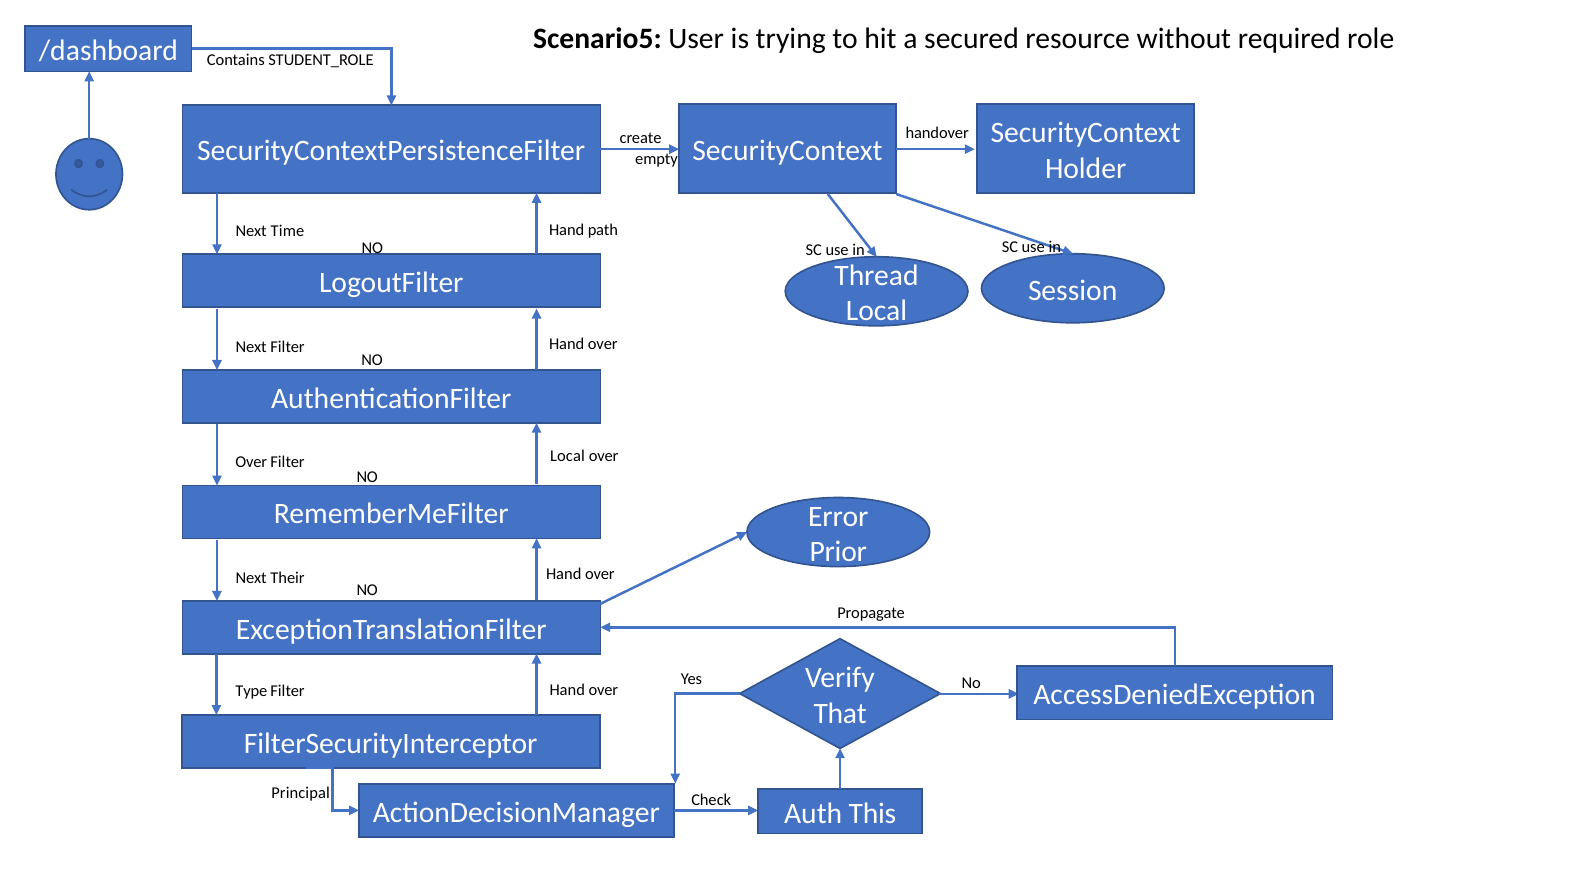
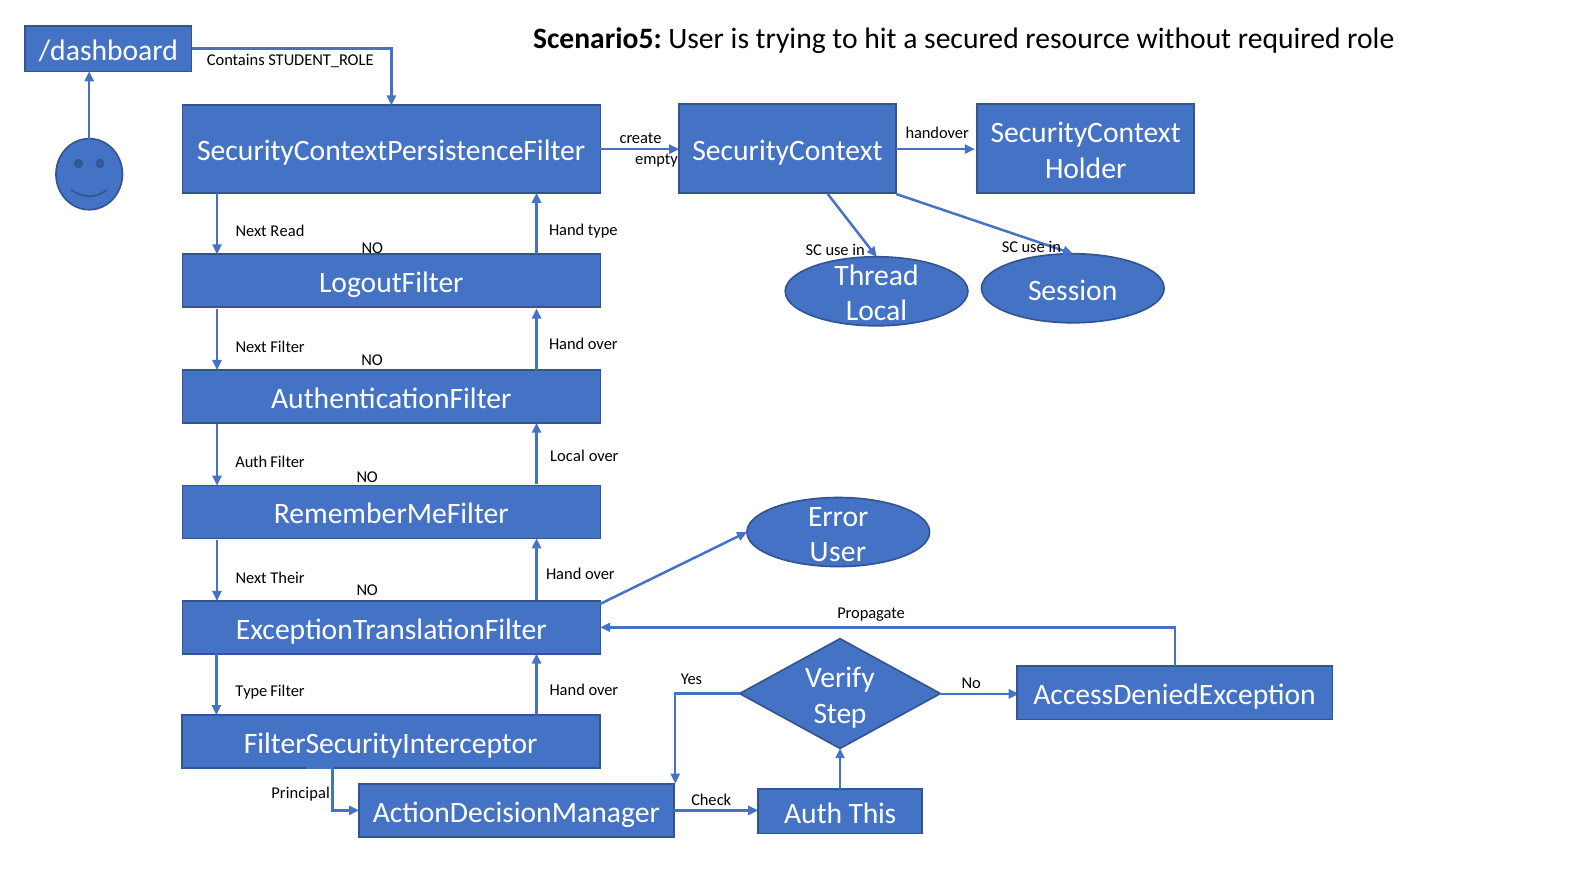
Hand path: path -> type (603, 230)
Time: Time -> Read (288, 231)
Over: Over -> Auth (251, 462)
Prior: Prior -> User (838, 552)
That: That -> Step (840, 713)
